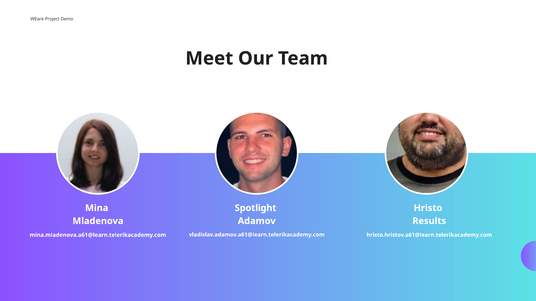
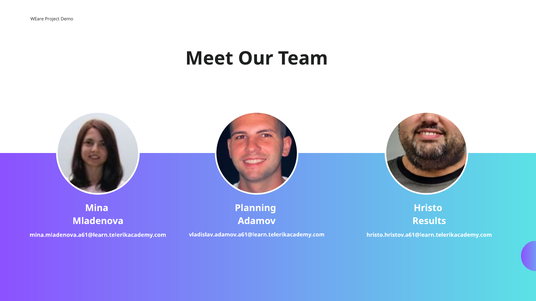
Spotlight: Spotlight -> Planning (255, 208)
